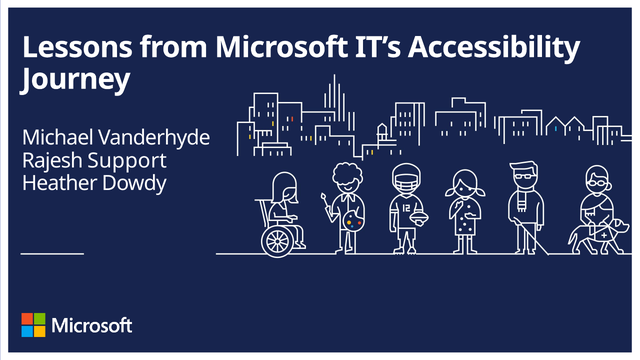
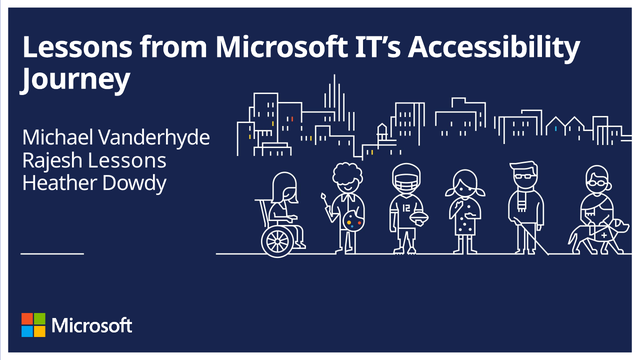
Rajesh Support: Support -> Lessons (127, 161)
